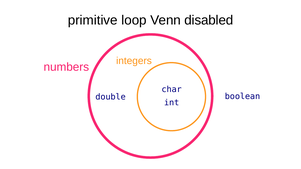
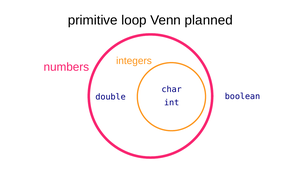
disabled: disabled -> planned (209, 20)
